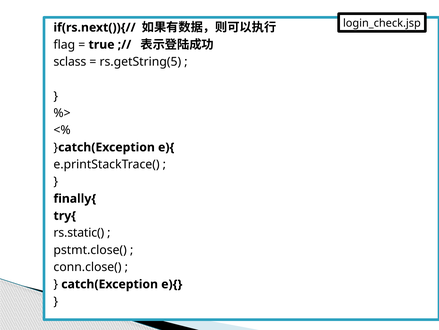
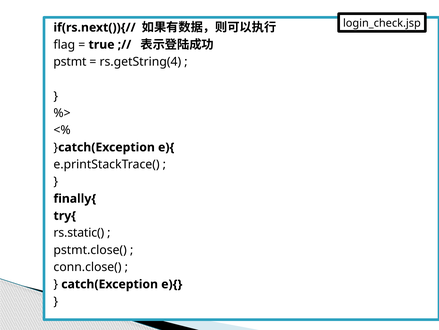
sclass: sclass -> pstmt (70, 62)
rs.getString(5: rs.getString(5 -> rs.getString(4 (140, 62)
